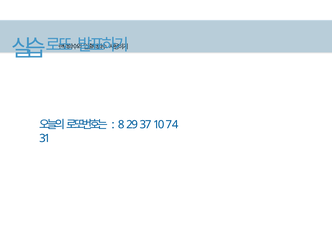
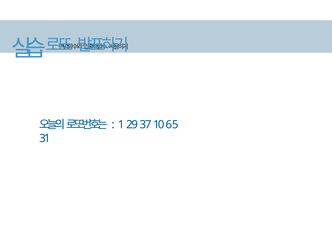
8: 8 -> 1 (121, 125)
74: 74 -> 65 (172, 125)
